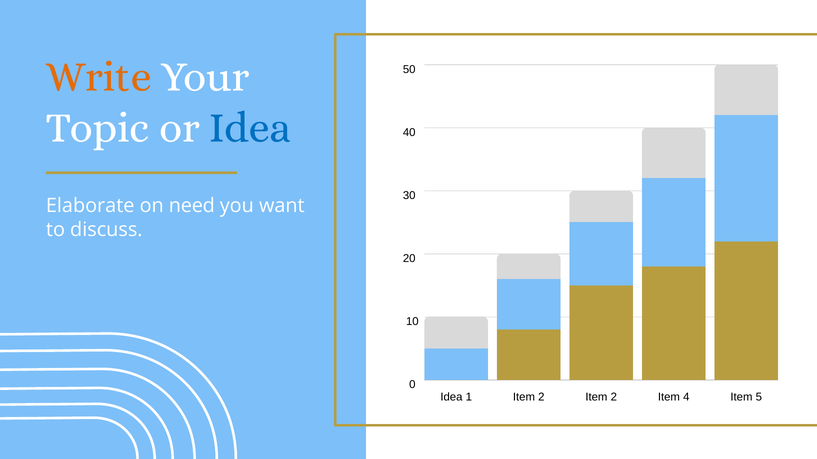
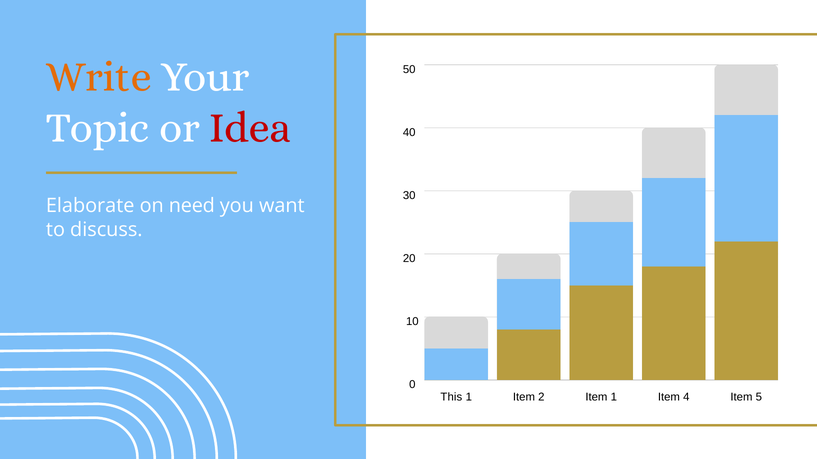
Idea colour: blue -> red (250, 128)
Idea: Idea -> This (451, 398)
2 Item 2: 2 -> 1 (614, 398)
